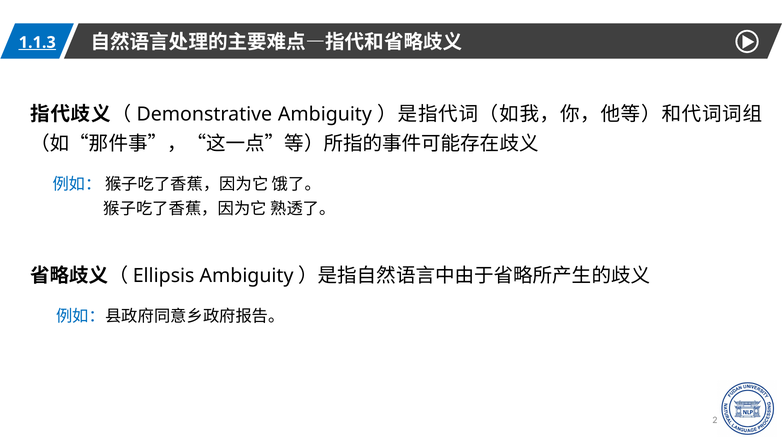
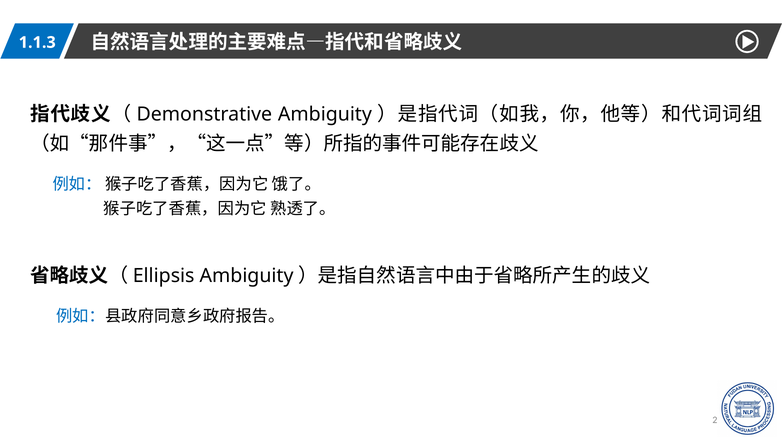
1.1.3 underline: present -> none (37, 42)
